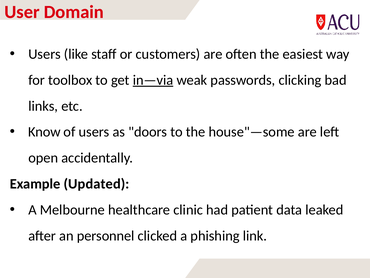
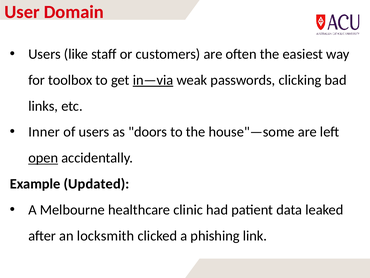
Know: Know -> Inner (44, 132)
open underline: none -> present (43, 158)
personnel: personnel -> locksmith (106, 235)
